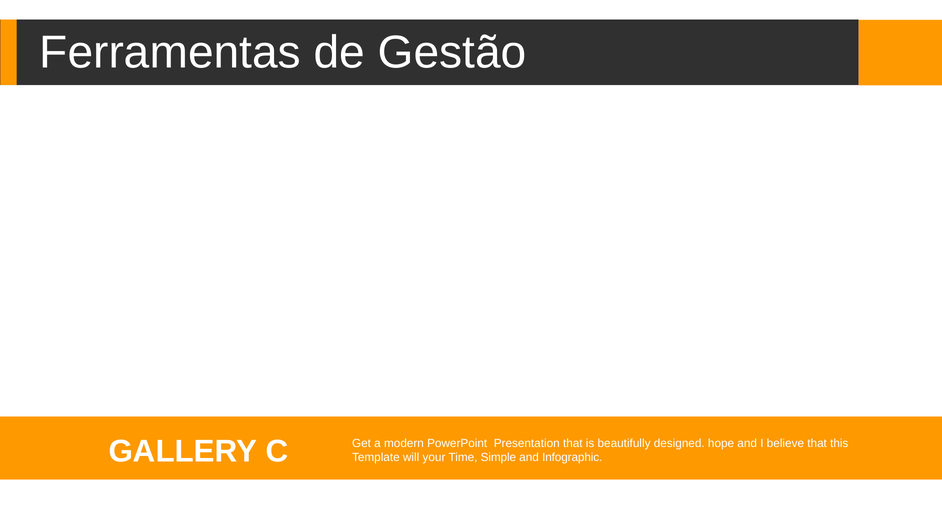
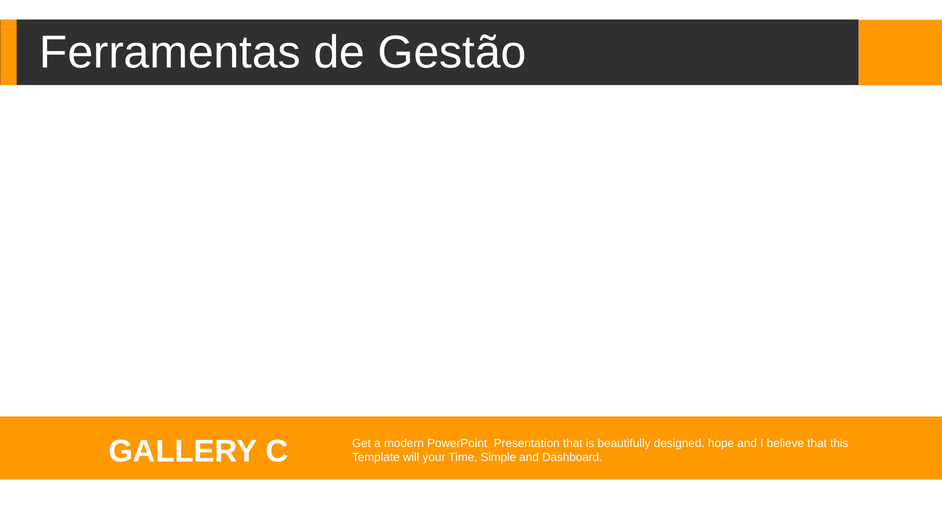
Infographic: Infographic -> Dashboard (572, 457)
